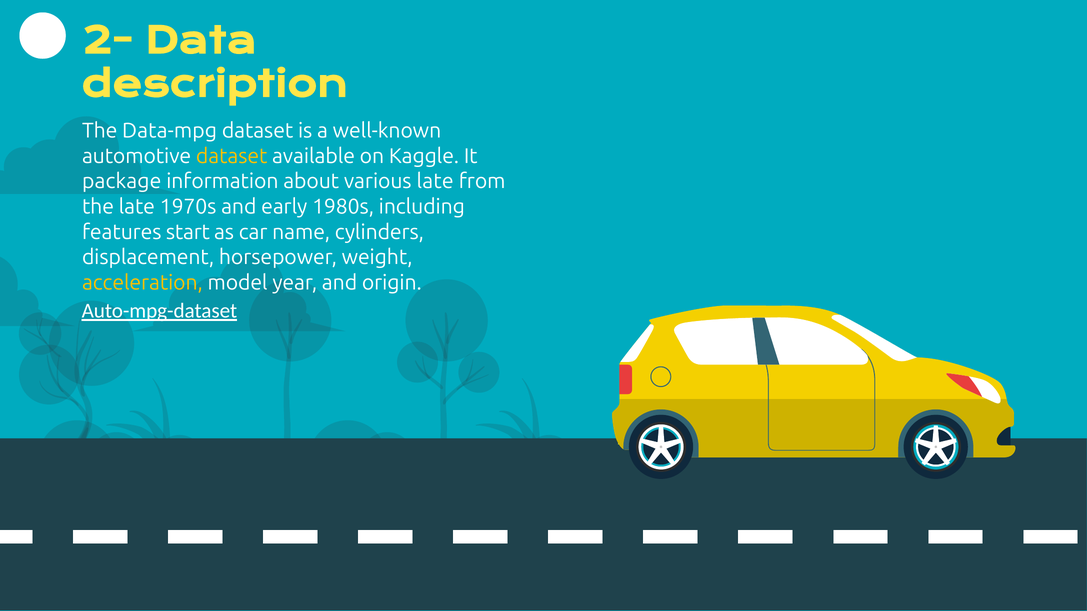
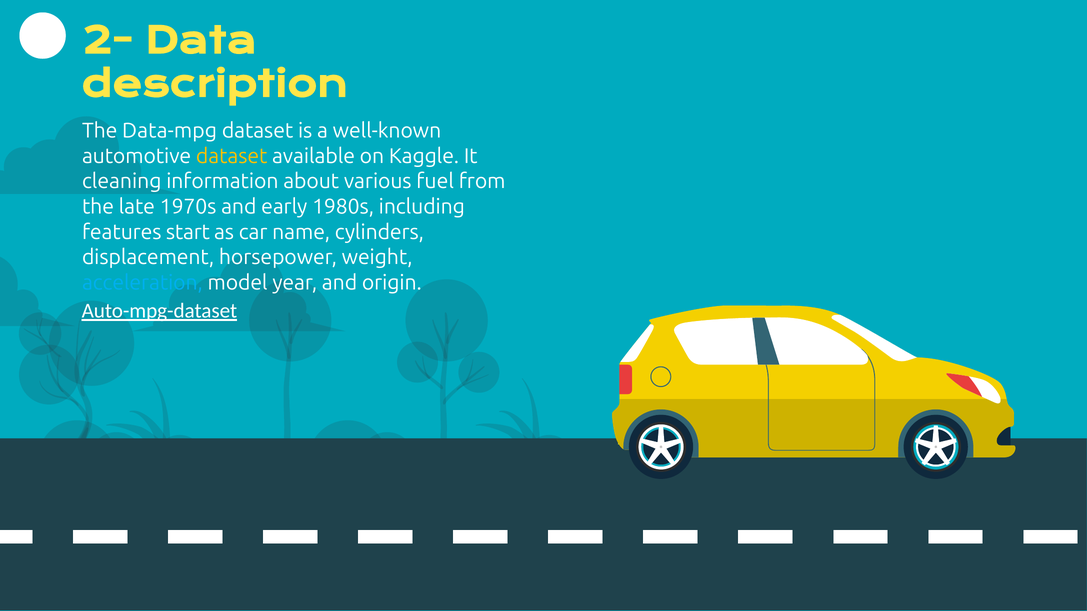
package: package -> cleaning (122, 182)
various late: late -> fuel (435, 182)
acceleration colour: yellow -> light blue (142, 283)
